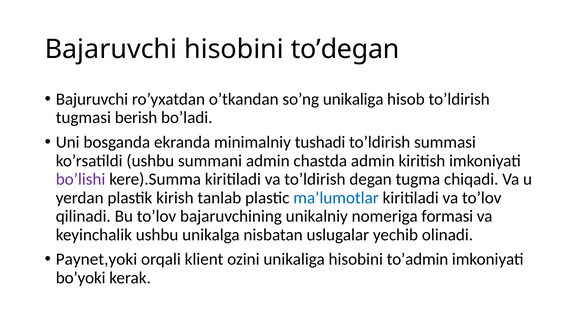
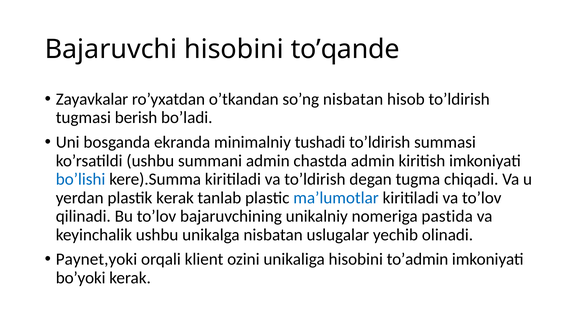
to’degan: to’degan -> to’qande (345, 49)
Bajuruvchi: Bajuruvchi -> Zayavkalar (92, 99)
so’ng unikaliga: unikaliga -> nisbatan (353, 99)
bo’lishi colour: purple -> blue (81, 179)
plastik kirish: kirish -> kerak (175, 198)
formasi: formasi -> pastida (447, 216)
